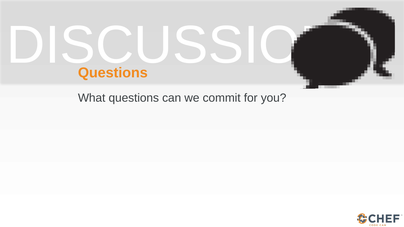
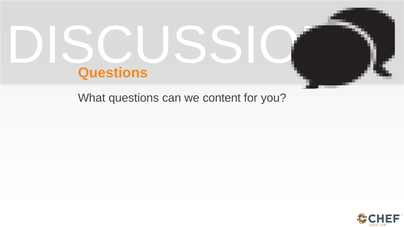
commit: commit -> content (222, 98)
